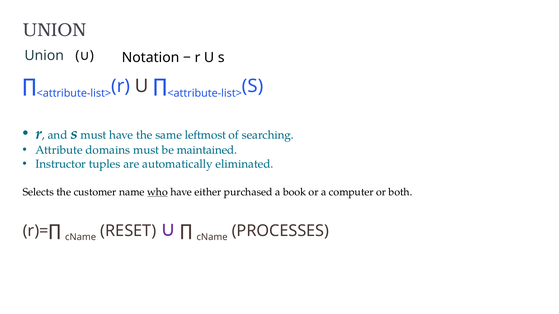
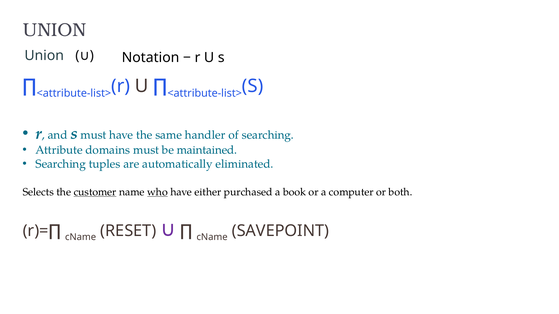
leftmost: leftmost -> handler (205, 135)
Instructor: Instructor -> Searching (61, 164)
customer underline: none -> present (95, 192)
PROCESSES: PROCESSES -> SAVEPOINT (280, 231)
